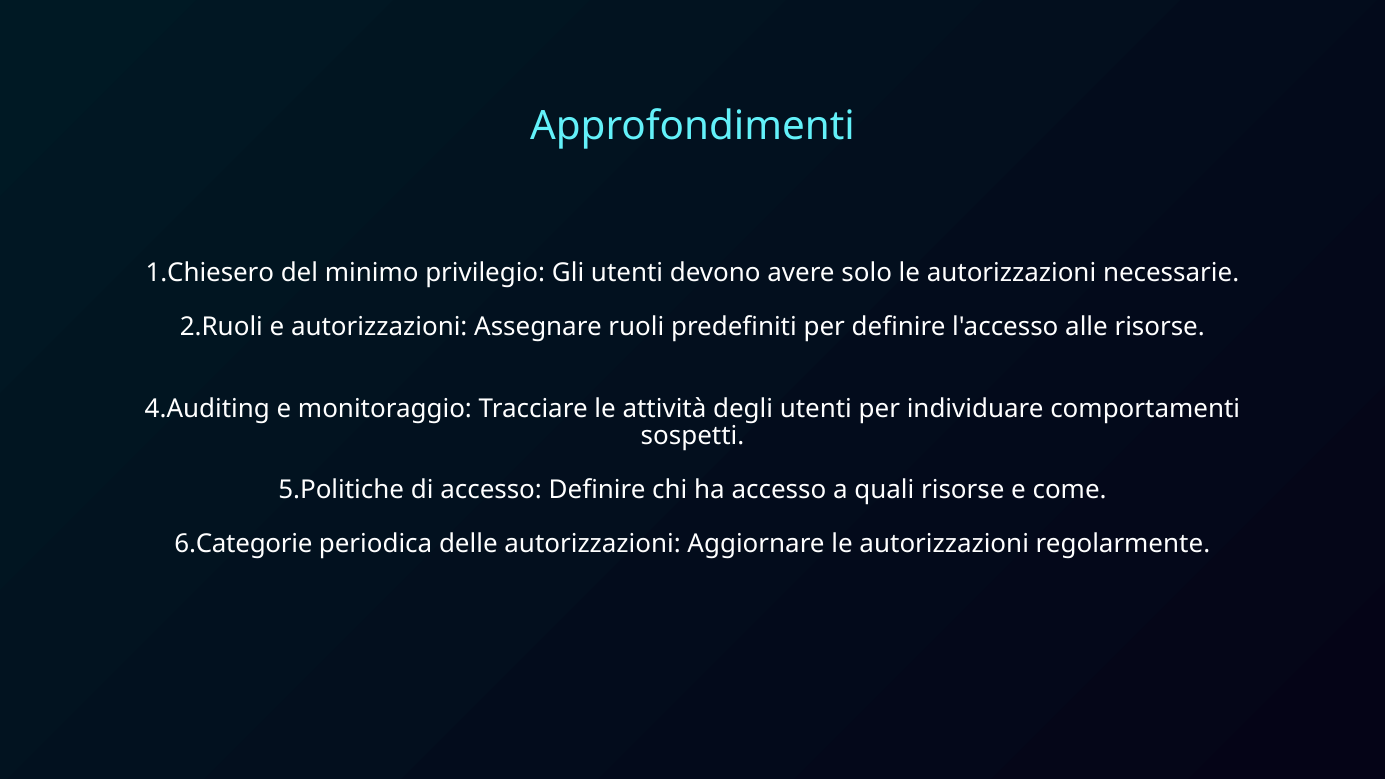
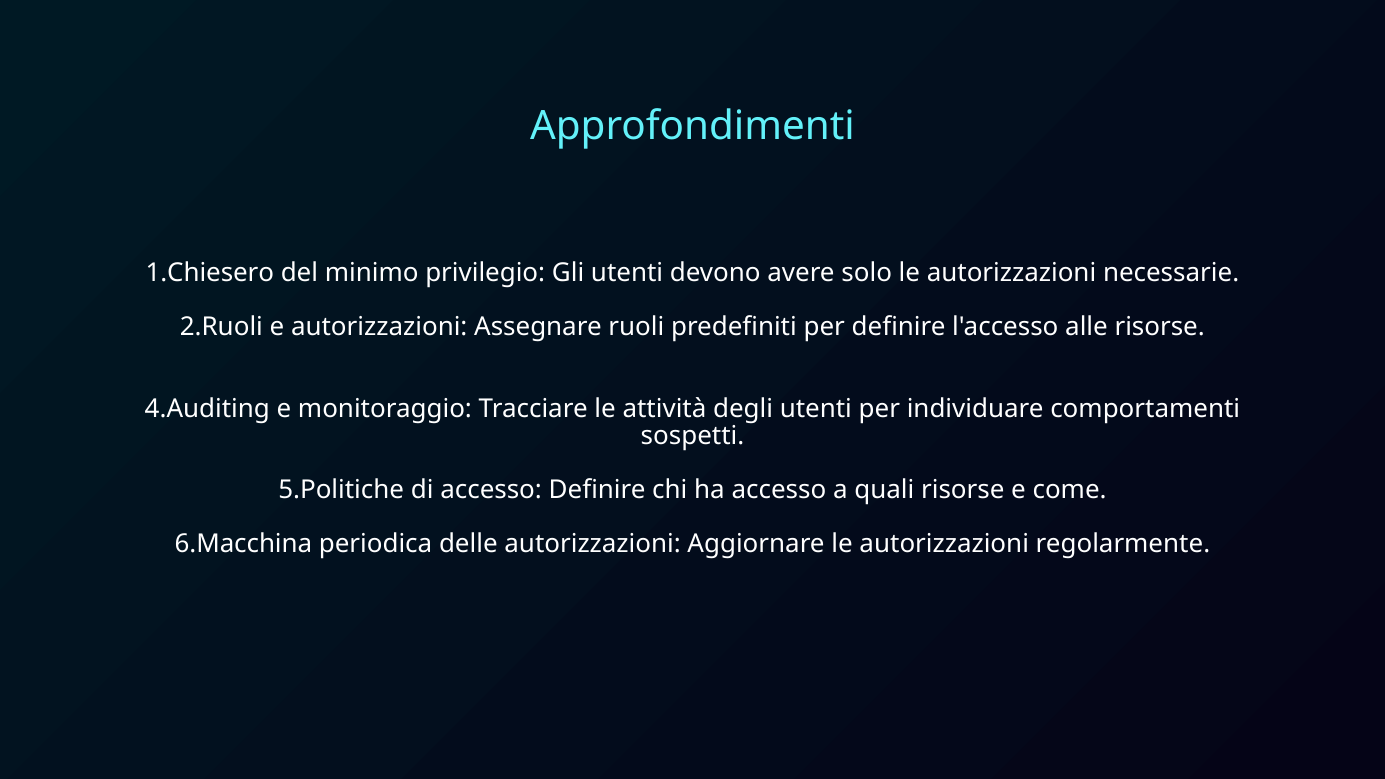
6.Categorie: 6.Categorie -> 6.Macchina (243, 544)
